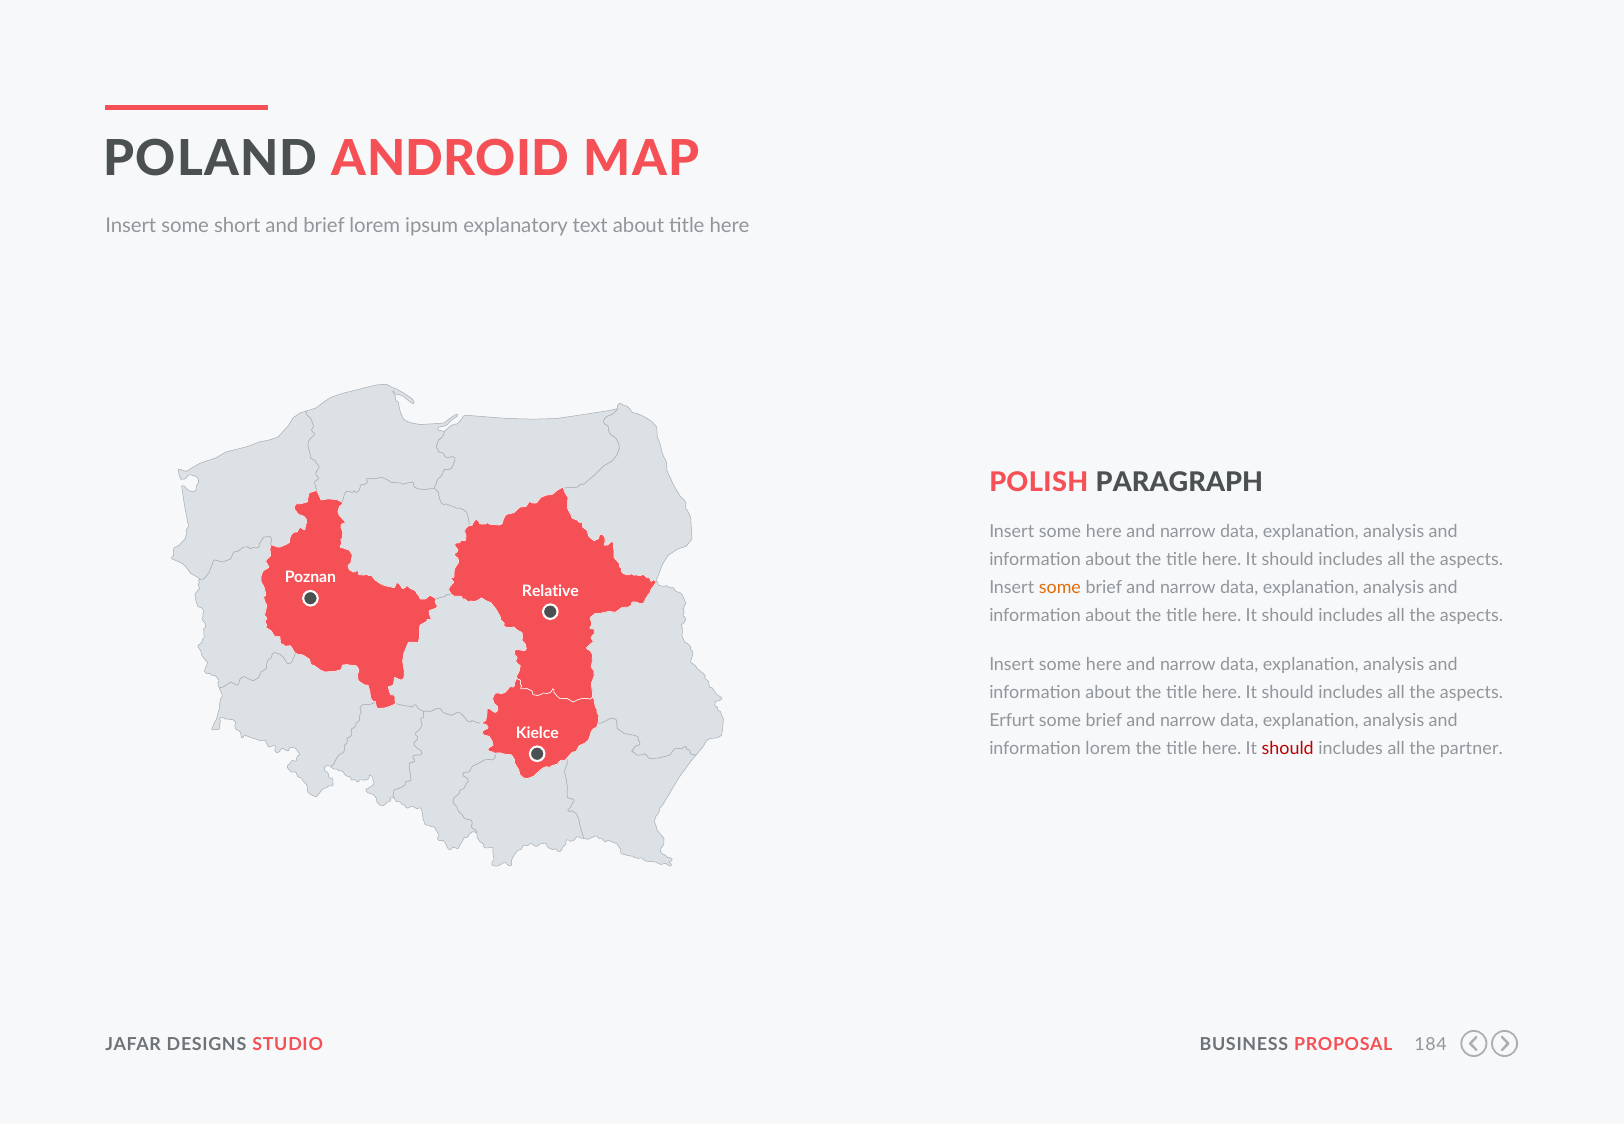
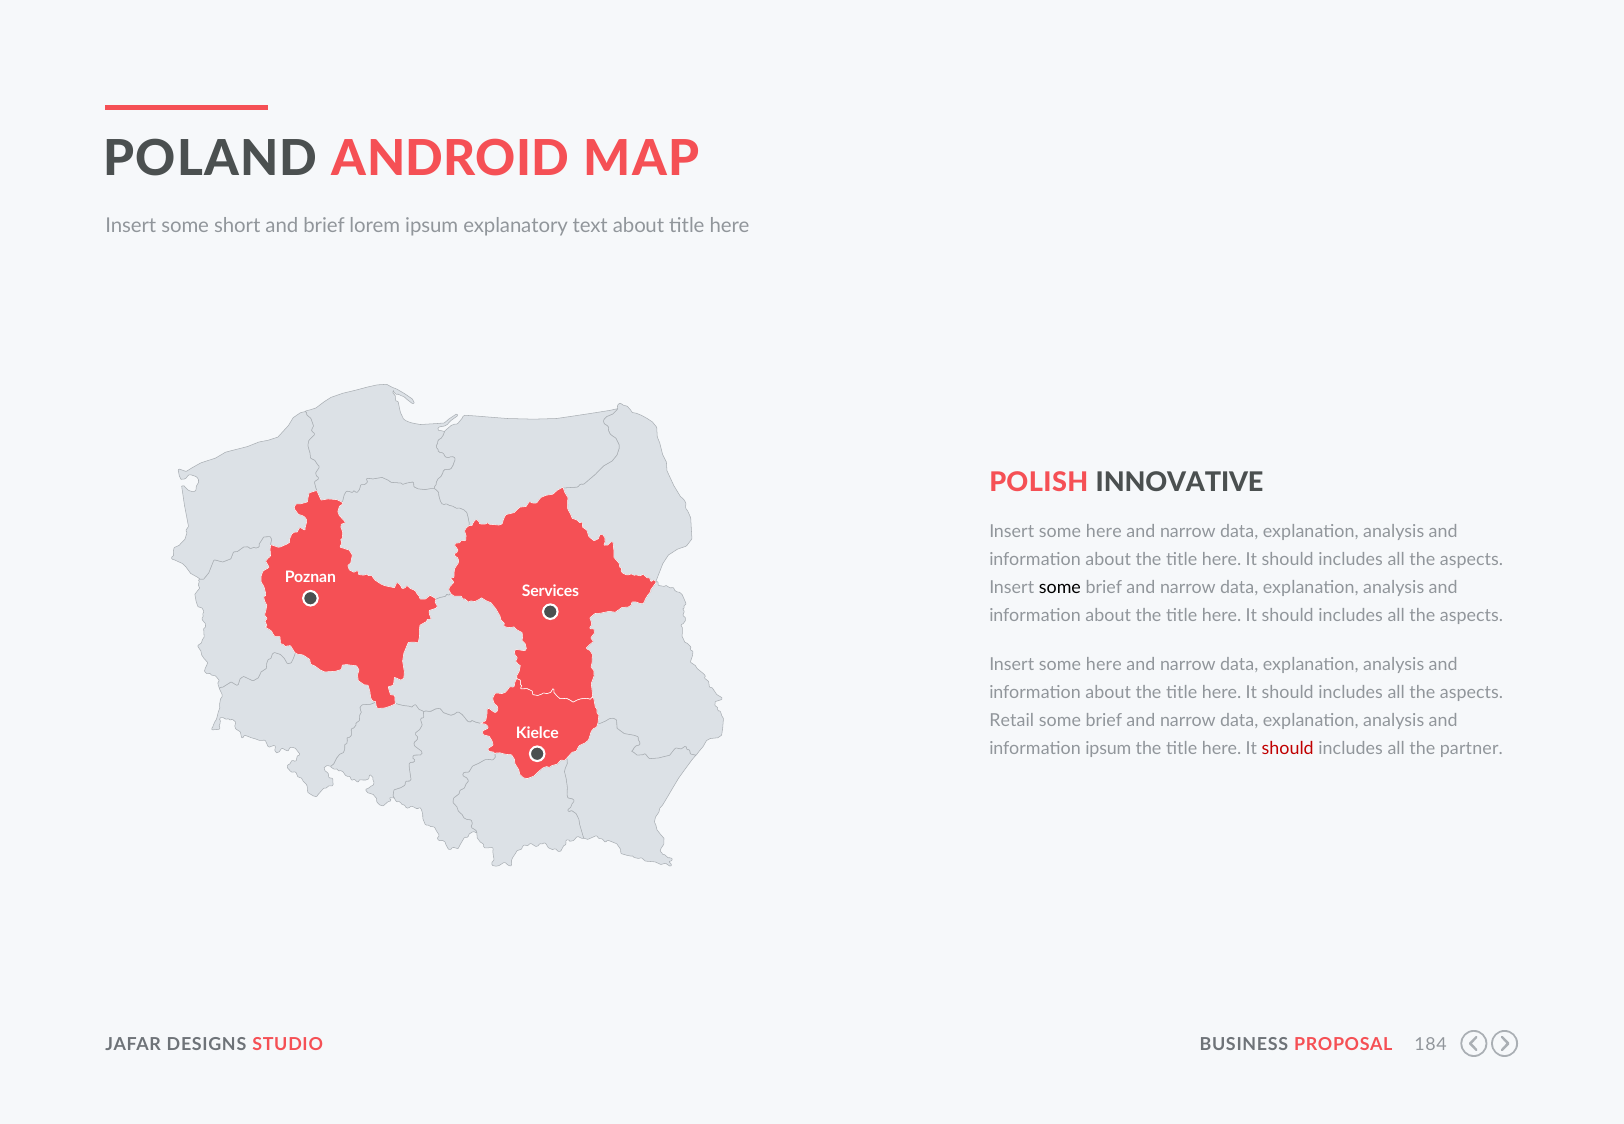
PARAGRAPH: PARAGRAPH -> INNOVATIVE (1180, 483)
some colour: orange -> black (1060, 588)
Relative: Relative -> Services (550, 591)
Erfurt: Erfurt -> Retail (1012, 720)
information lorem: lorem -> ipsum (1108, 748)
